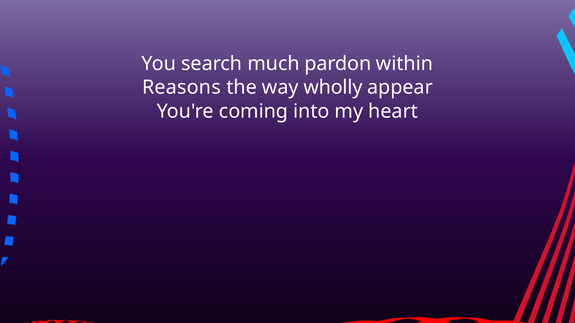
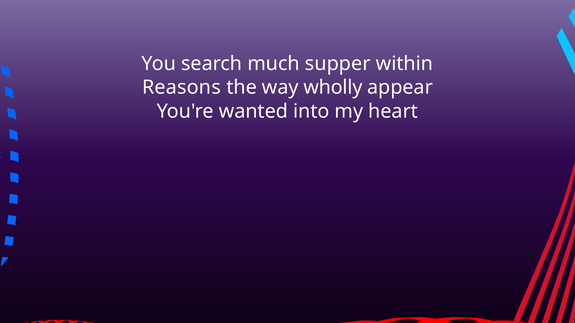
pardon: pardon -> supper (338, 64)
coming: coming -> wanted (253, 111)
